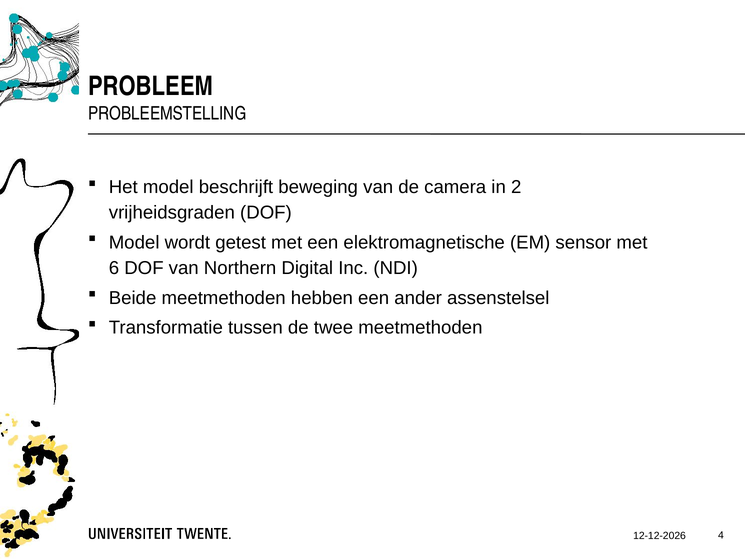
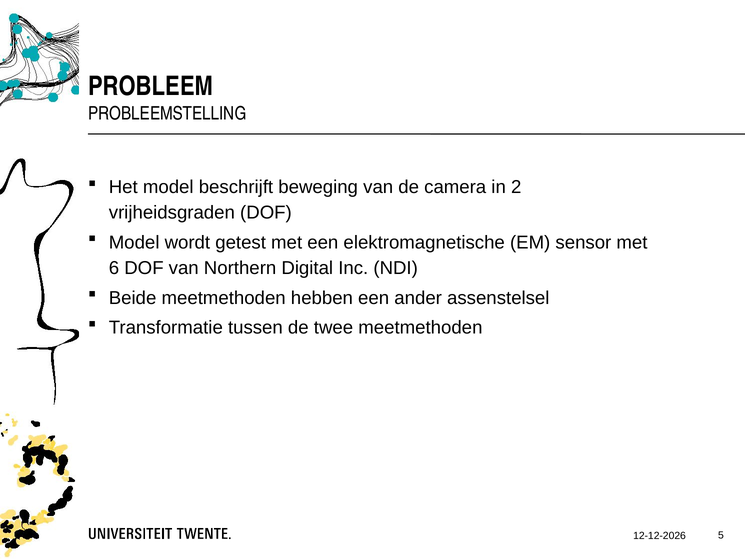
4: 4 -> 5 (721, 535)
